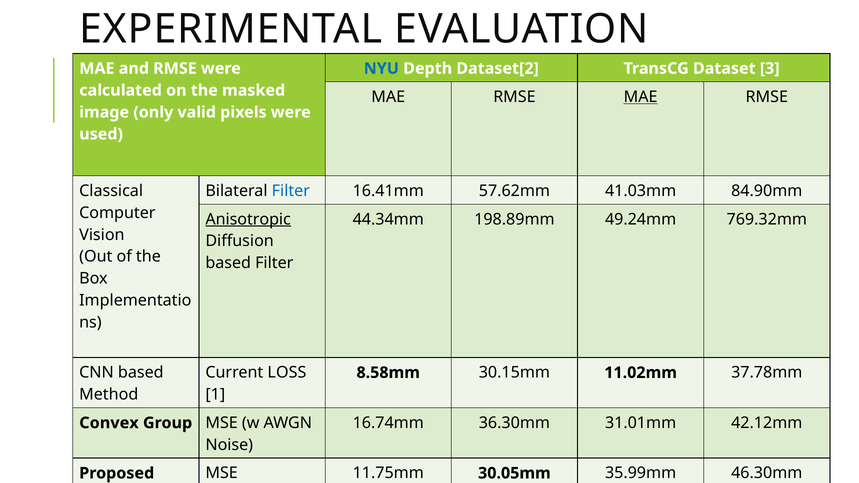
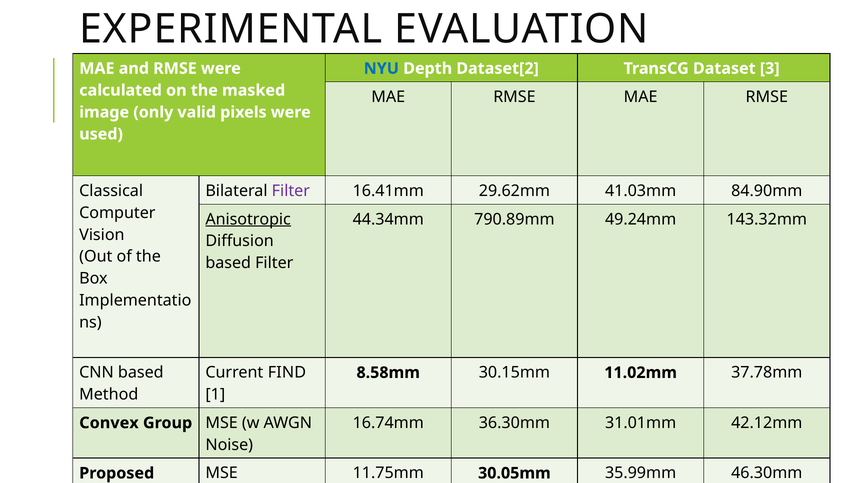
MAE underline: present -> none (641, 97)
Filter colour: blue -> purple (291, 191)
57.62mm: 57.62mm -> 29.62mm (514, 191)
198.89mm: 198.89mm -> 790.89mm (514, 219)
769.32mm: 769.32mm -> 143.32mm (767, 219)
Current LOSS: LOSS -> FIND (287, 373)
